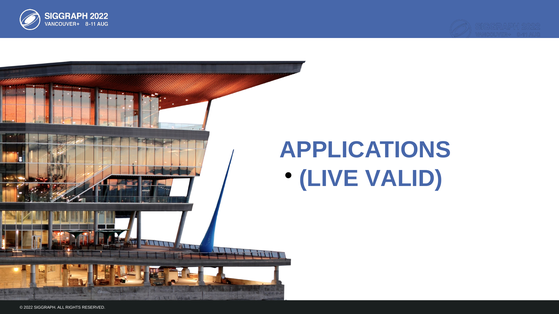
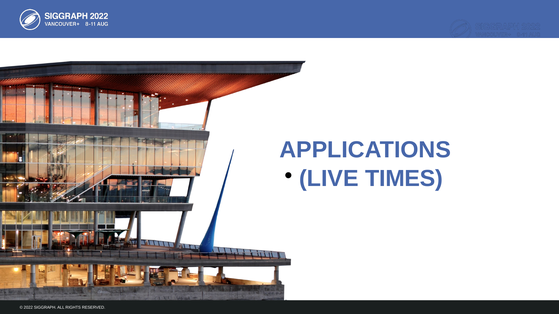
VALID: VALID -> TIMES (404, 179)
